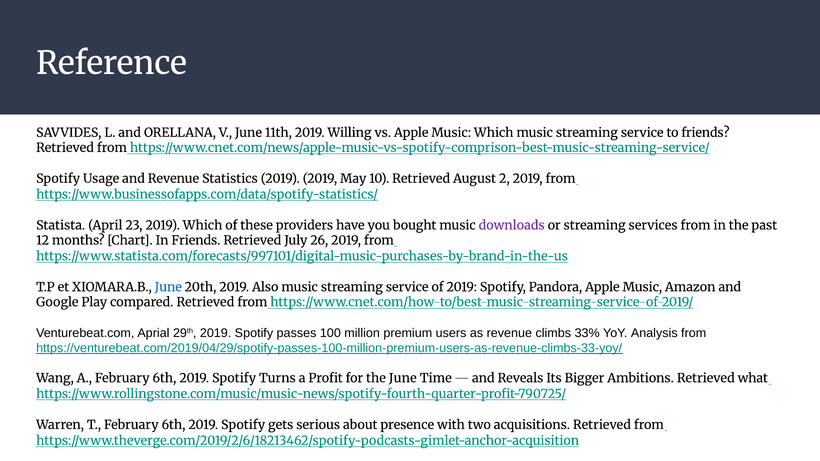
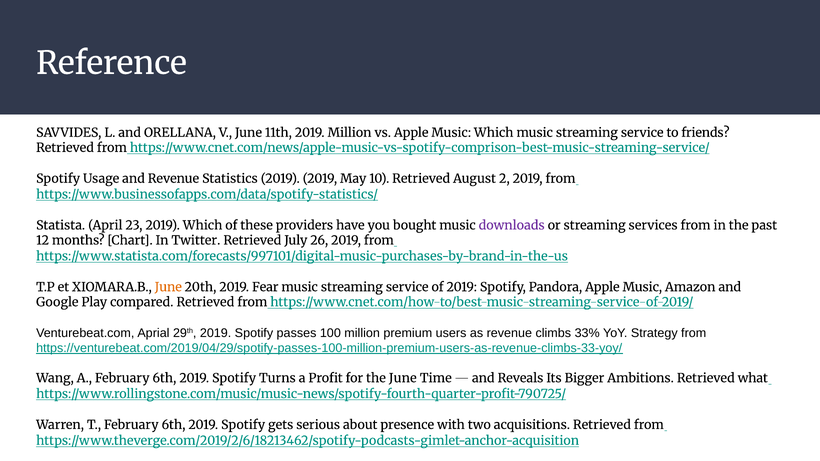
2019 Willing: Willing -> Million (350, 133)
In Friends: Friends -> Twitter (196, 241)
June colour: blue -> orange (168, 287)
Also: Also -> Fear (265, 287)
Analysis: Analysis -> Strategy (654, 333)
